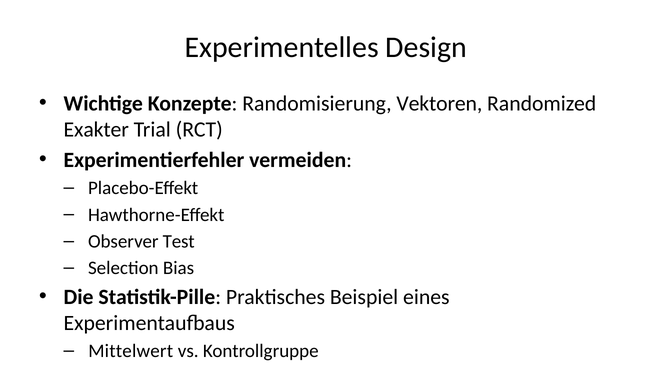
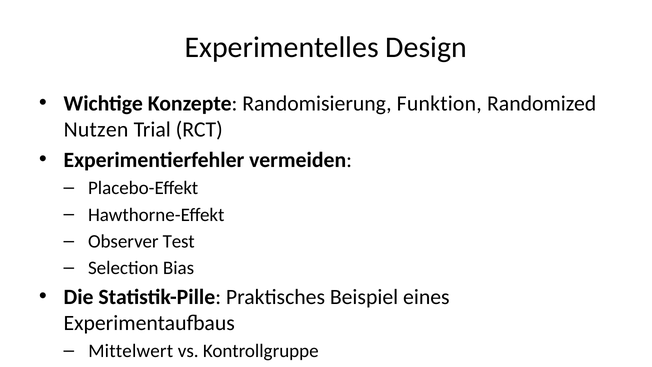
Vektoren: Vektoren -> Funktion (439, 103)
Exakter: Exakter -> Nutzen (96, 129)
